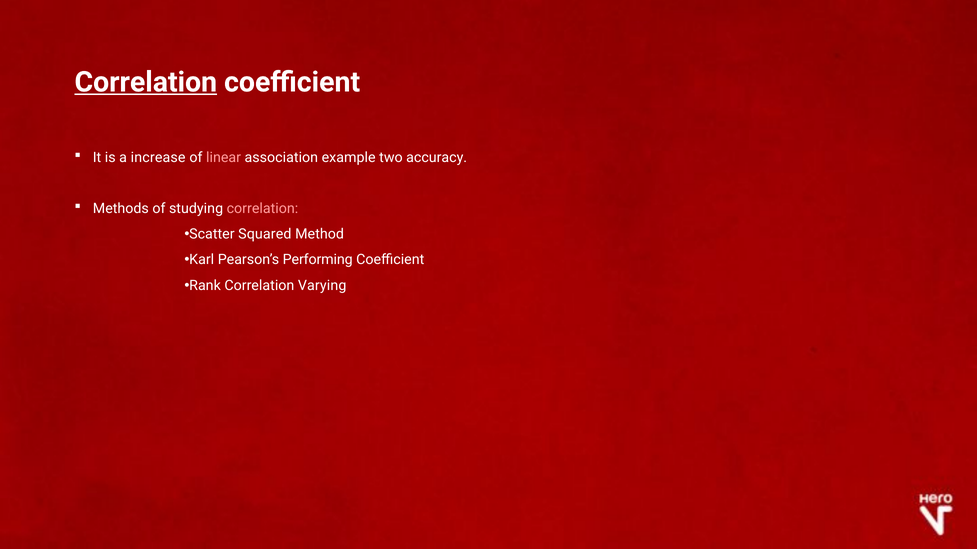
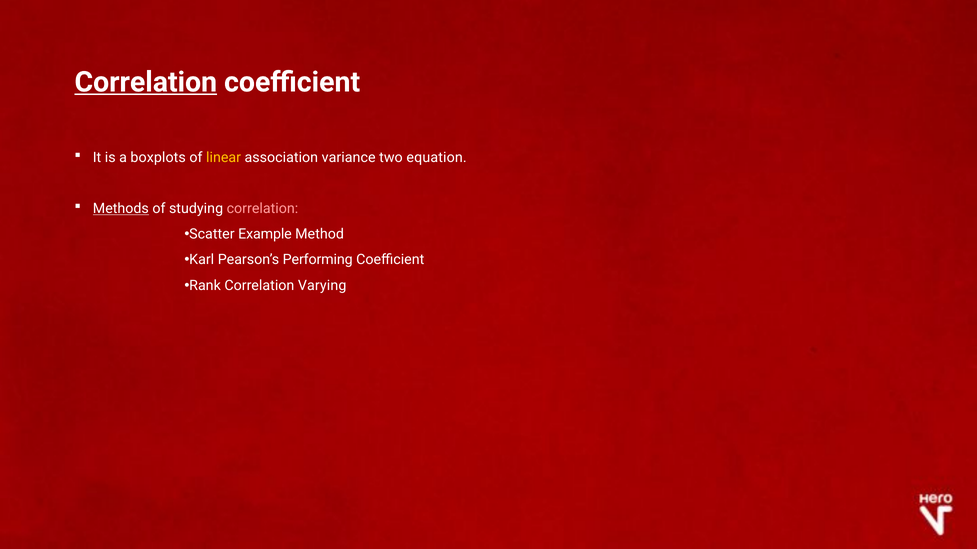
increase: increase -> boxplots (158, 158)
linear colour: pink -> yellow (224, 158)
example: example -> variance (349, 158)
accuracy: accuracy -> equation (437, 158)
Methods underline: none -> present (121, 209)
Squared: Squared -> Example (265, 234)
